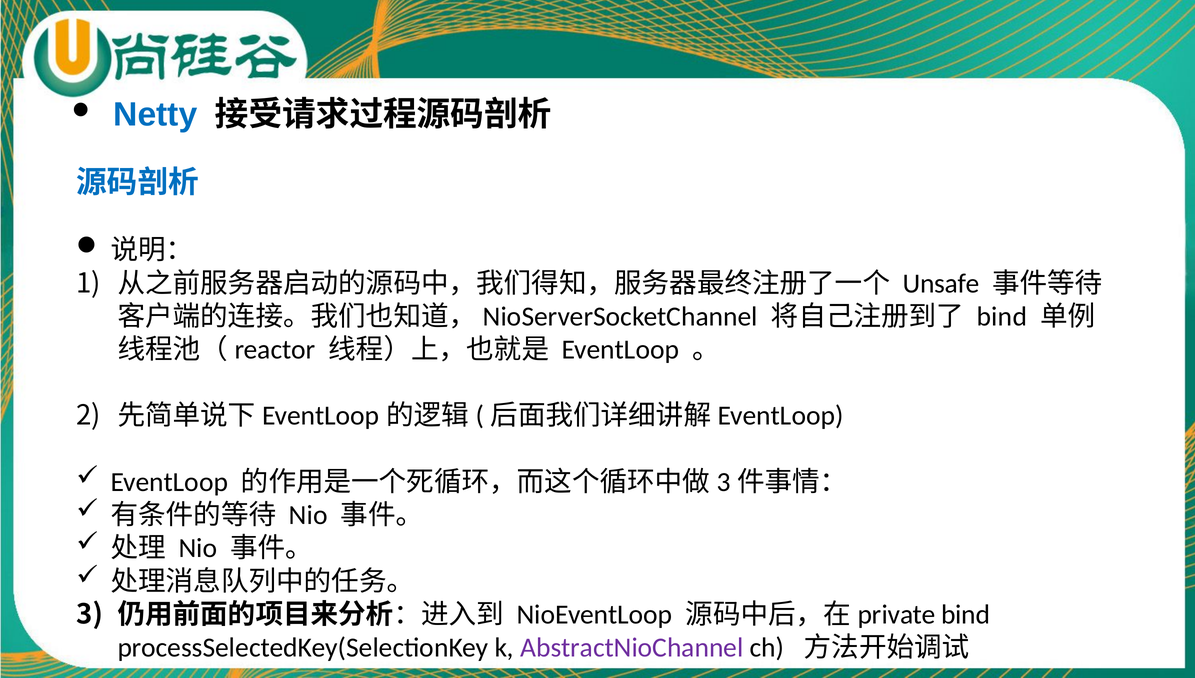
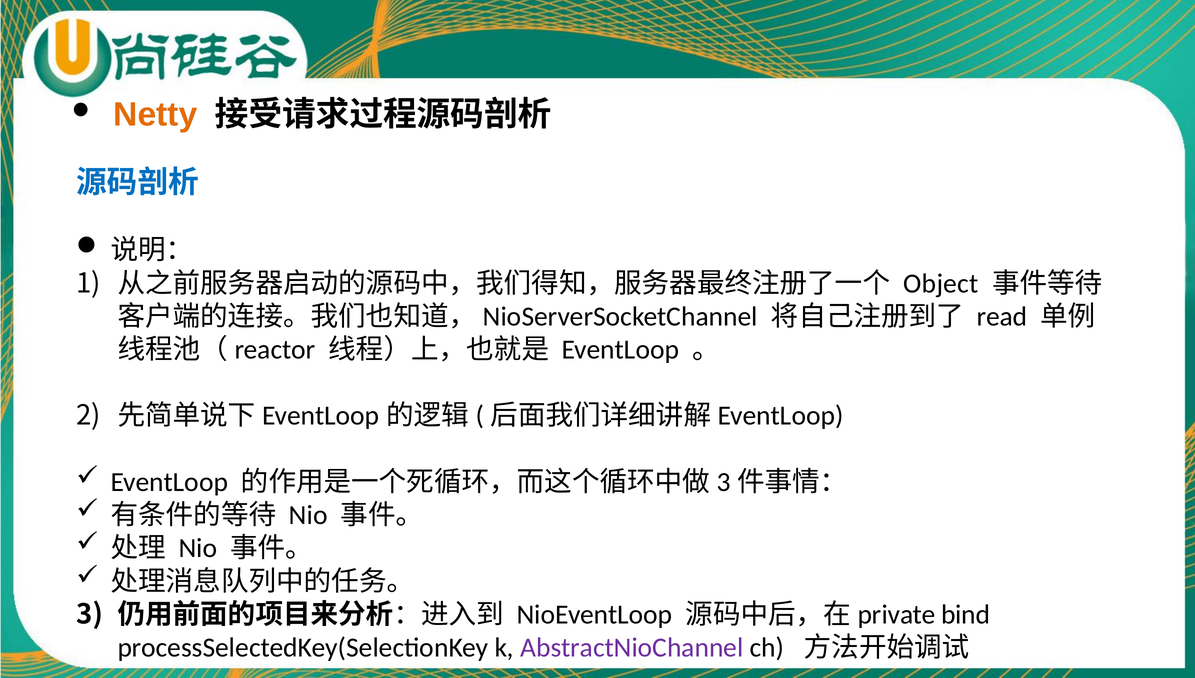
Netty colour: blue -> orange (155, 114)
Unsafe: Unsafe -> Object (941, 283)
bind: bind -> read (1002, 316)
